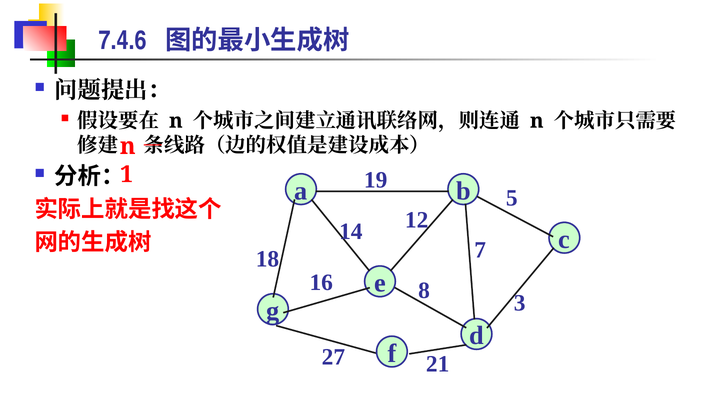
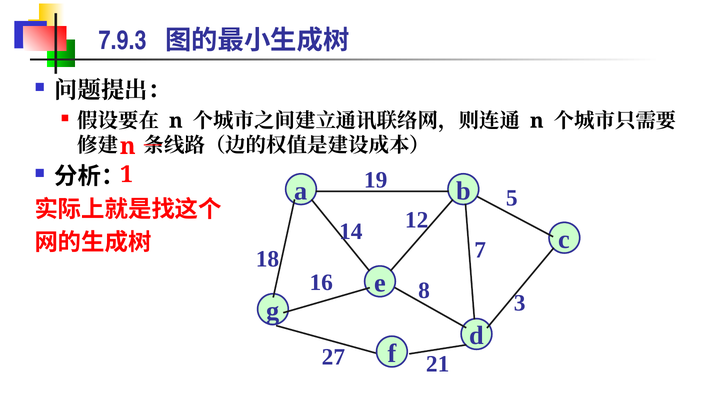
7.4.6: 7.4.6 -> 7.9.3 (123, 40)
